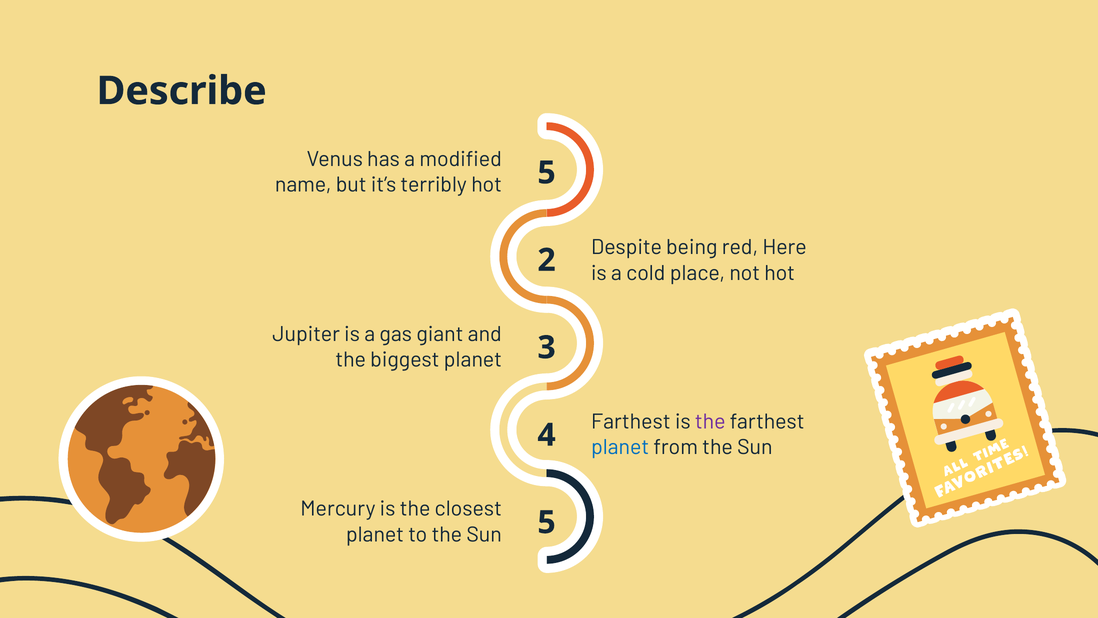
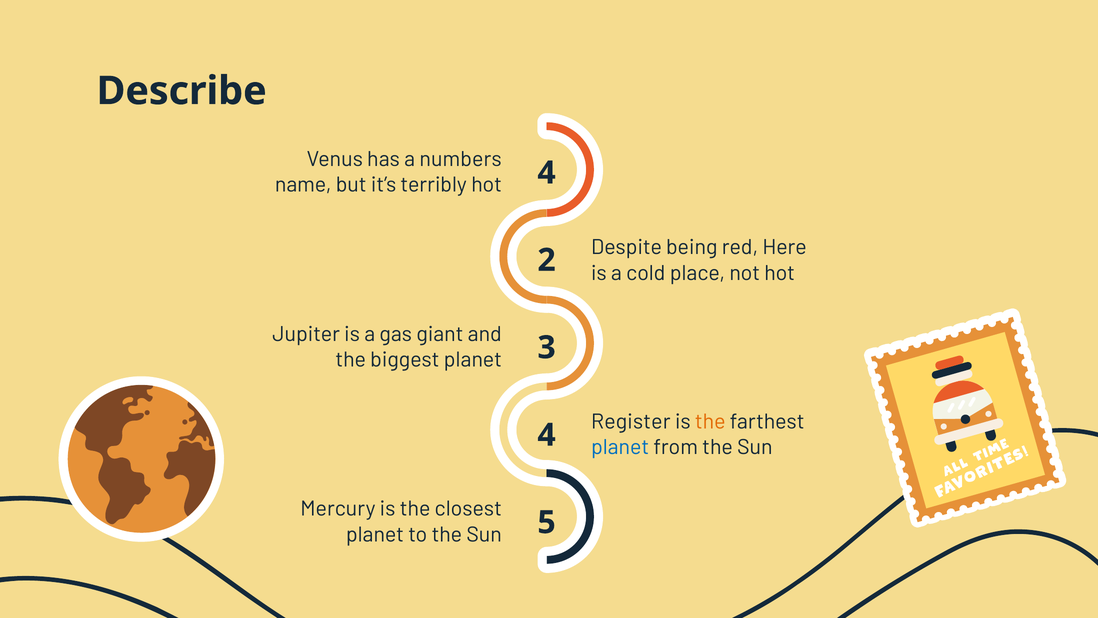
modified: modified -> numbers (461, 159)
hot 5: 5 -> 4 (547, 173)
Farthest: Farthest -> Register (631, 421)
the colour: purple -> orange (710, 421)
